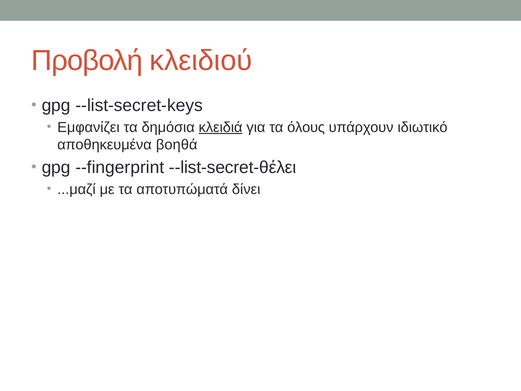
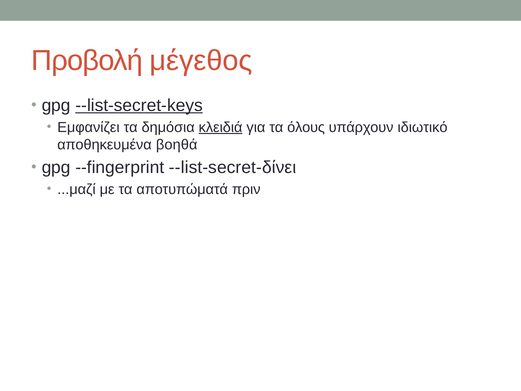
κλειδιού: κλειδιού -> μέγεθος (201, 61)
--list-secret-keys underline: none -> present (139, 105)
--list-secret-θέλει: --list-secret-θέλει -> --list-secret-δίνει (233, 167)
δίνει: δίνει -> πριν (246, 189)
